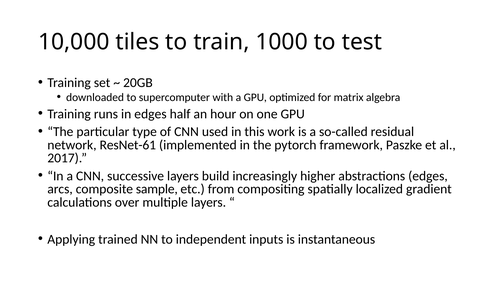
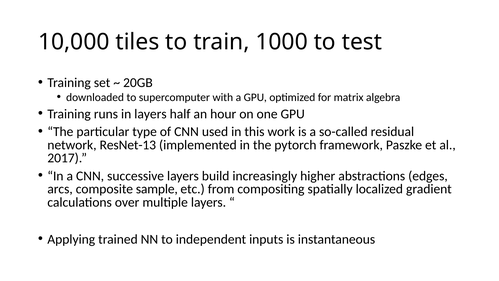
in edges: edges -> layers (151, 114)
ResNet-61: ResNet-61 -> ResNet-13 (128, 145)
